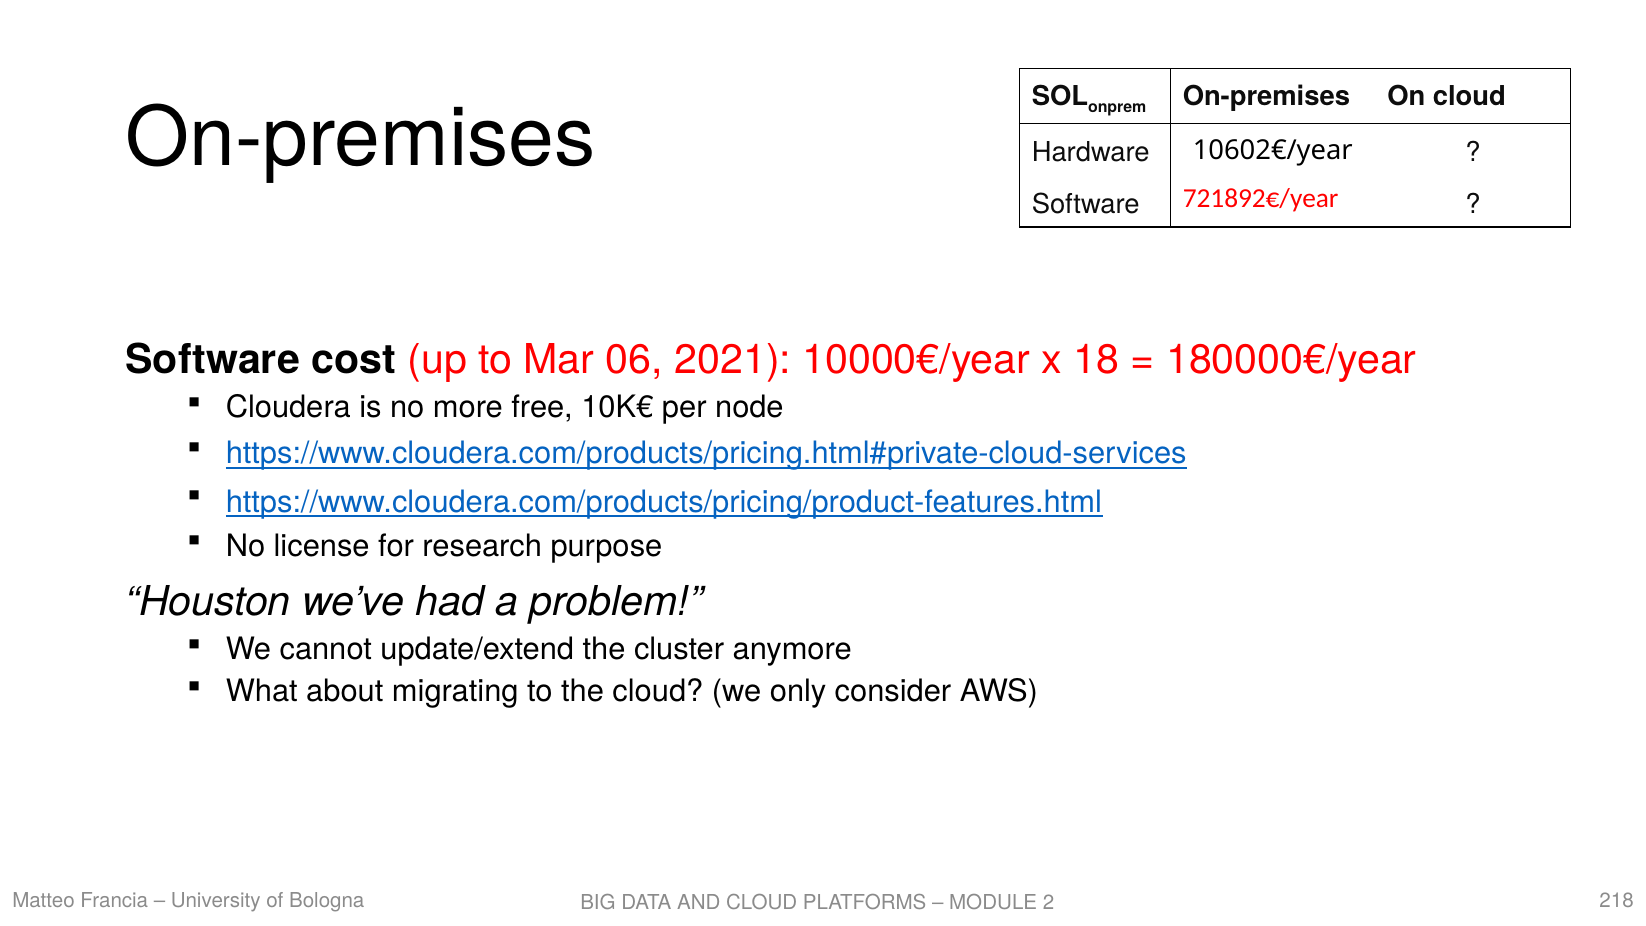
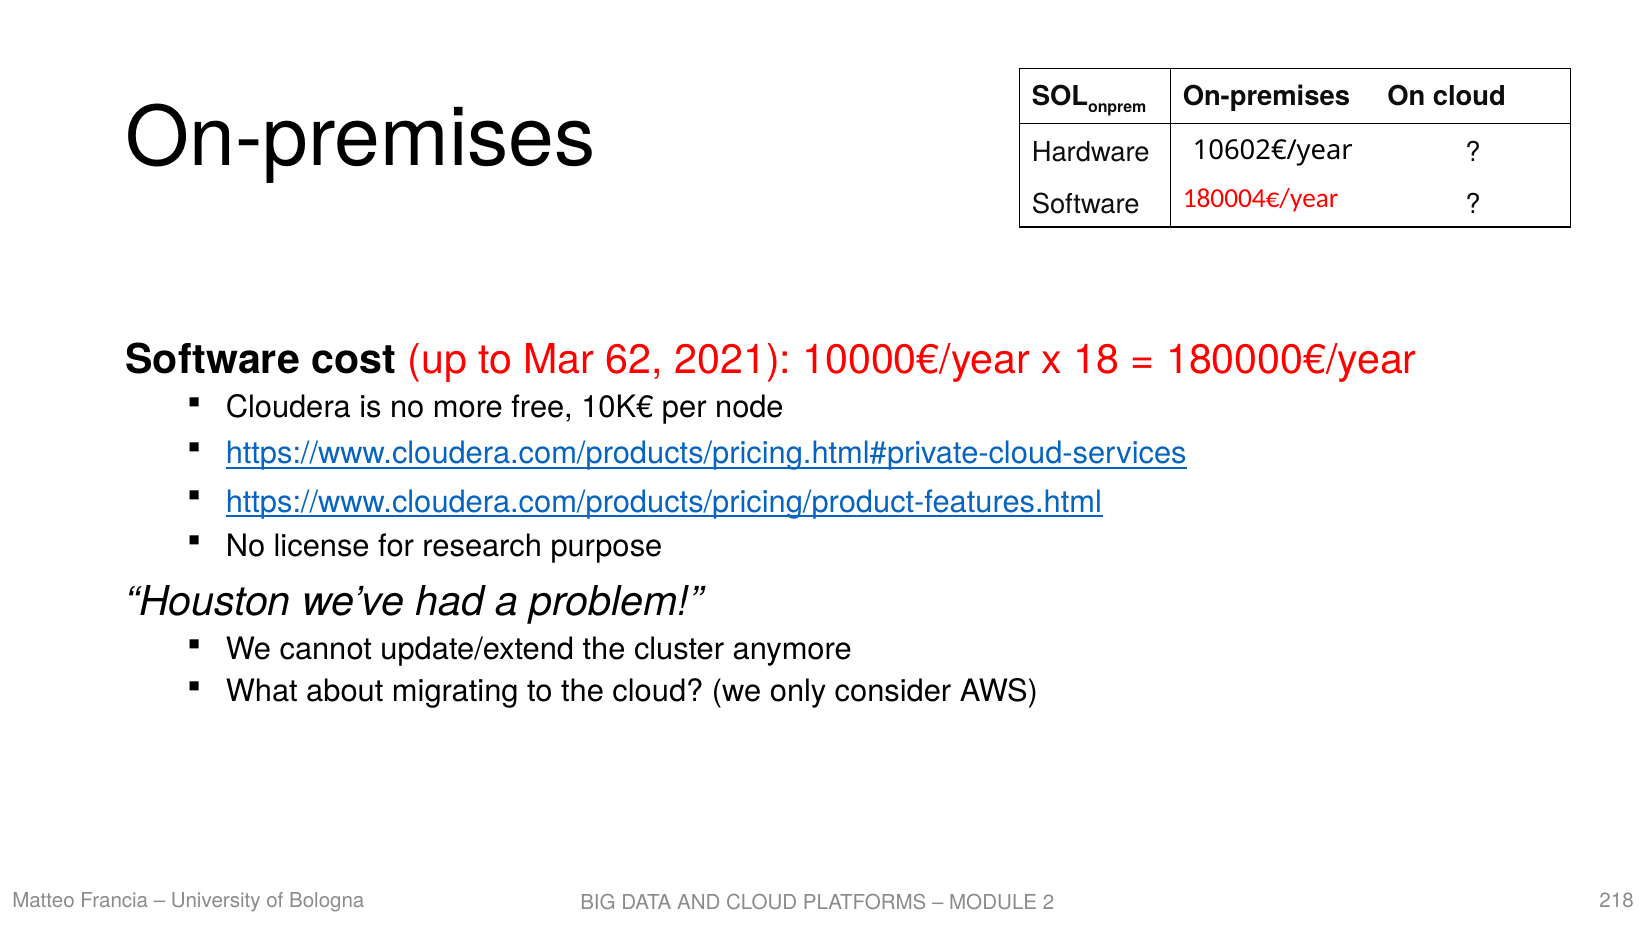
721892€/year: 721892€/year -> 180004€/year (1261, 199)
06: 06 -> 62 (635, 360)
